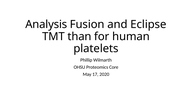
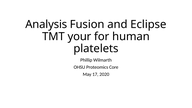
than: than -> your (79, 36)
